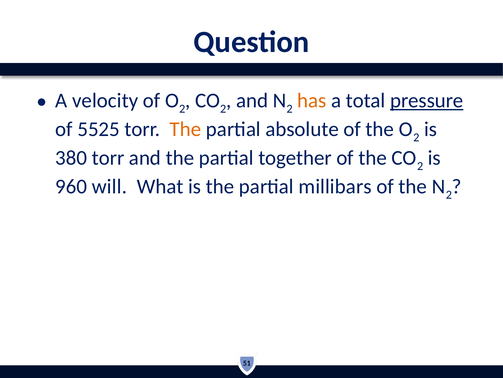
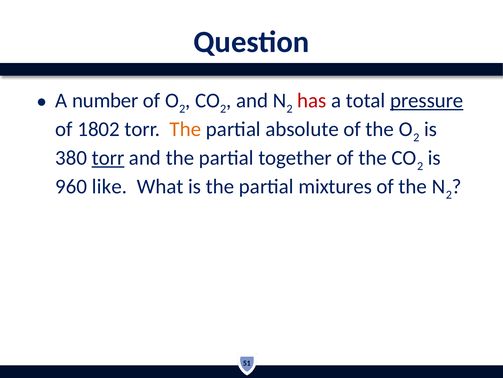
velocity: velocity -> number (105, 100)
has colour: orange -> red (312, 100)
5525: 5525 -> 1802 (99, 129)
torr underline: none -> present (108, 158)
will: will -> like (110, 186)
millibars: millibars -> mixtures (335, 186)
